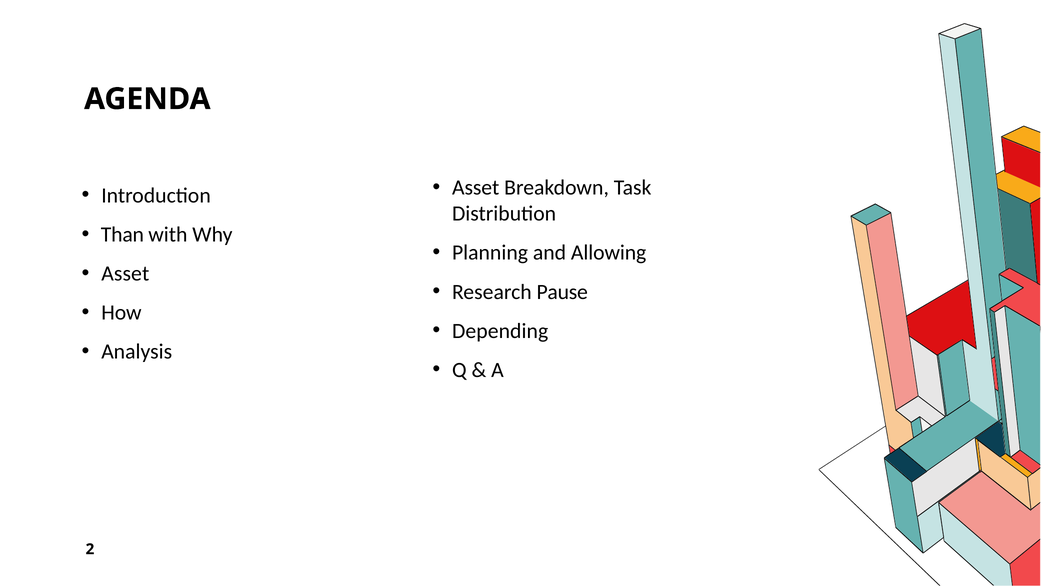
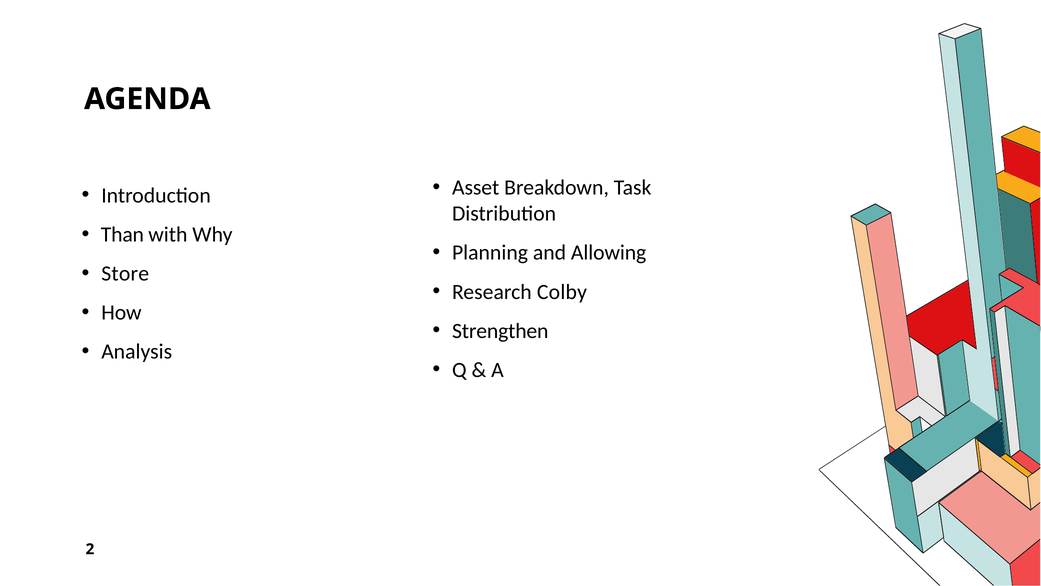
Asset: Asset -> Store (125, 273)
Pause: Pause -> Colby (562, 292)
Depending: Depending -> Strengthen (500, 331)
